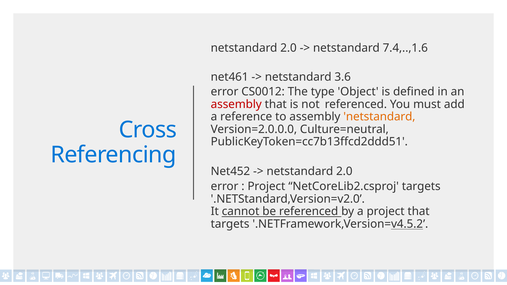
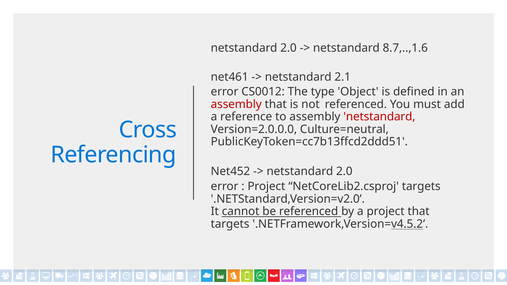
7.4,..,1.6: 7.4,..,1.6 -> 8.7,..,1.6 (405, 48)
3.6: 3.6 -> 2.1 (343, 77)
netstandard colour: orange -> red (379, 117)
